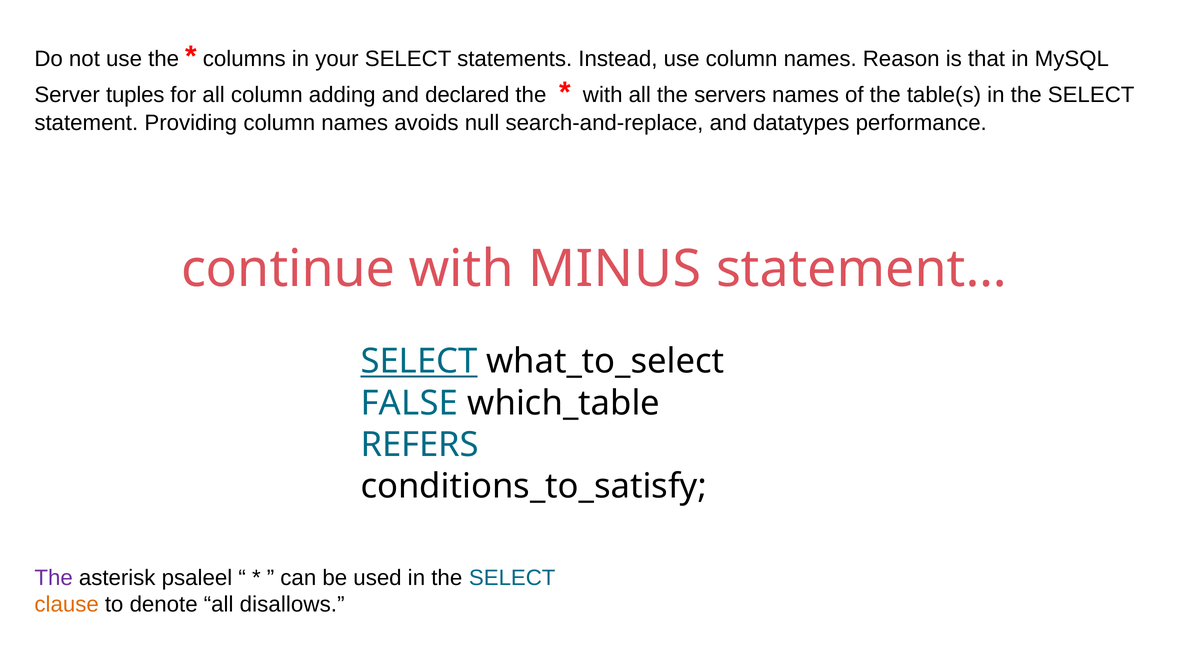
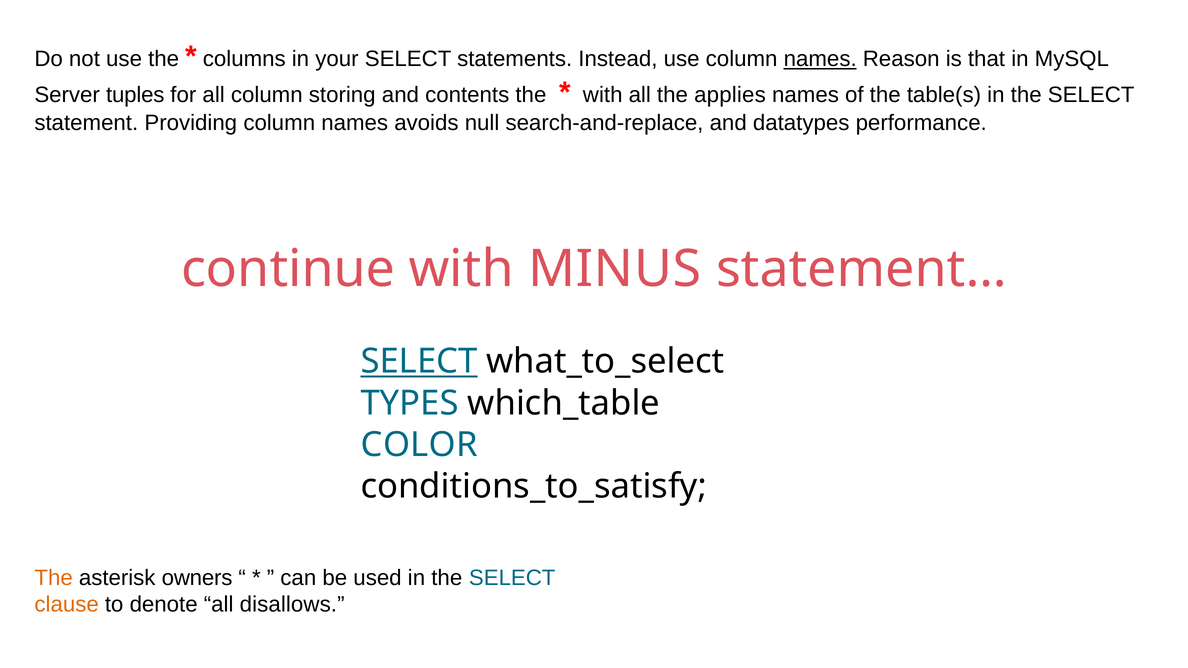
names underline: none -> present (820, 59)
adding: adding -> storing (342, 95)
declared: declared -> contents (467, 95)
servers: servers -> applies (730, 95)
FALSE: FALSE -> TYPES (410, 403)
REFERS: REFERS -> COLOR (419, 445)
The colour: purple -> orange (54, 578)
psaleel: psaleel -> owners (197, 578)
